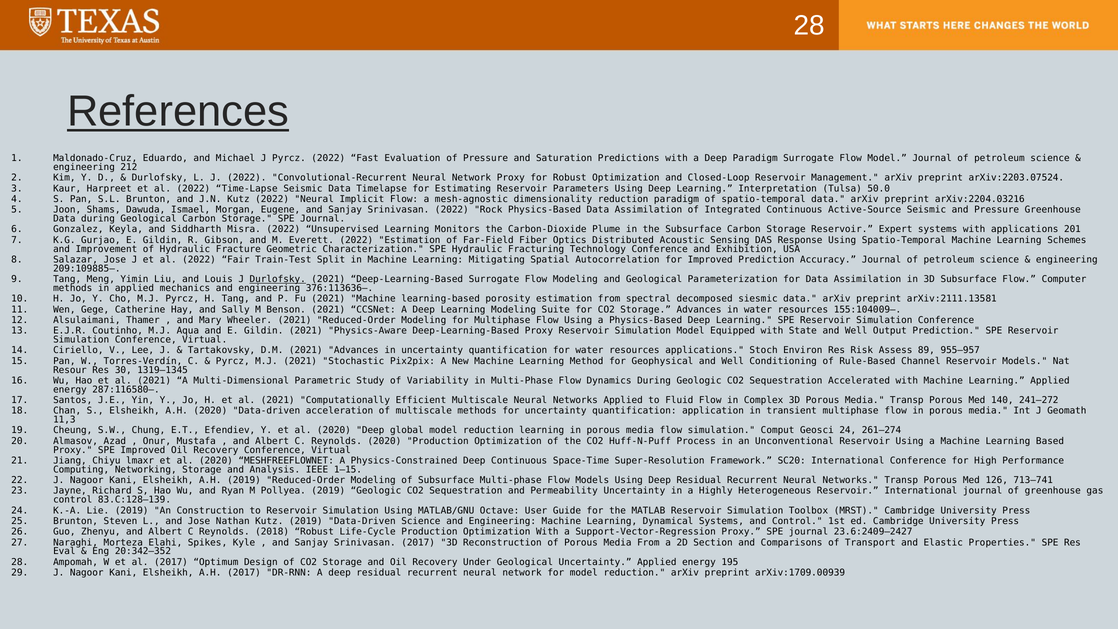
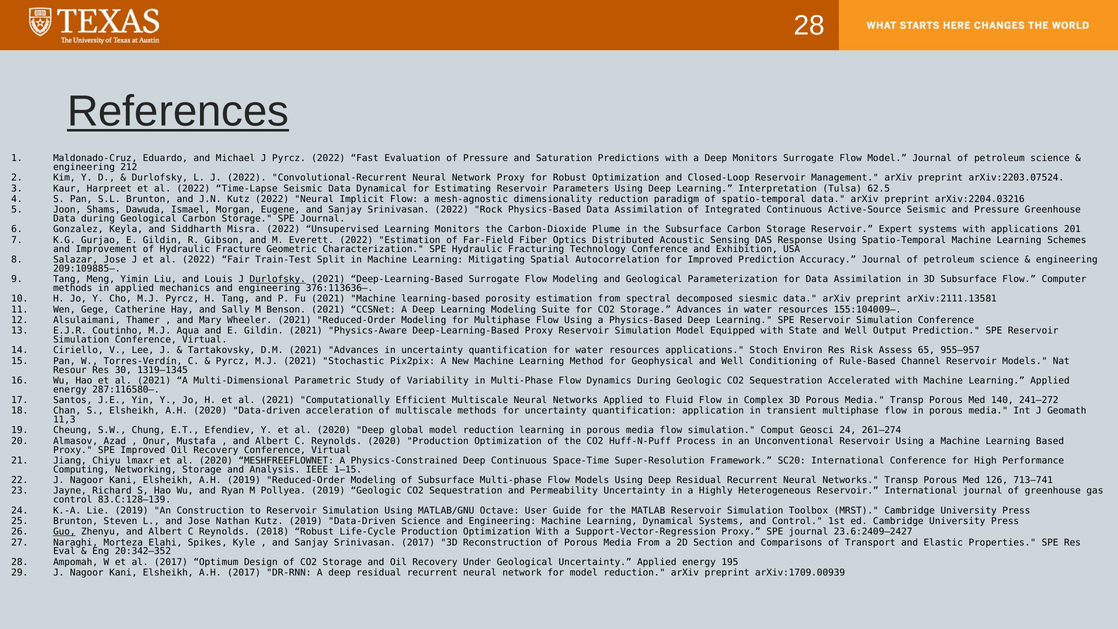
Deep Paradigm: Paradigm -> Monitors (755, 158)
Data Timelapse: Timelapse -> Dynamical (382, 188)
50.0: 50.0 -> 62.5 (879, 188)
89: 89 -> 65 (926, 350)
Guo underline: none -> present (64, 532)
